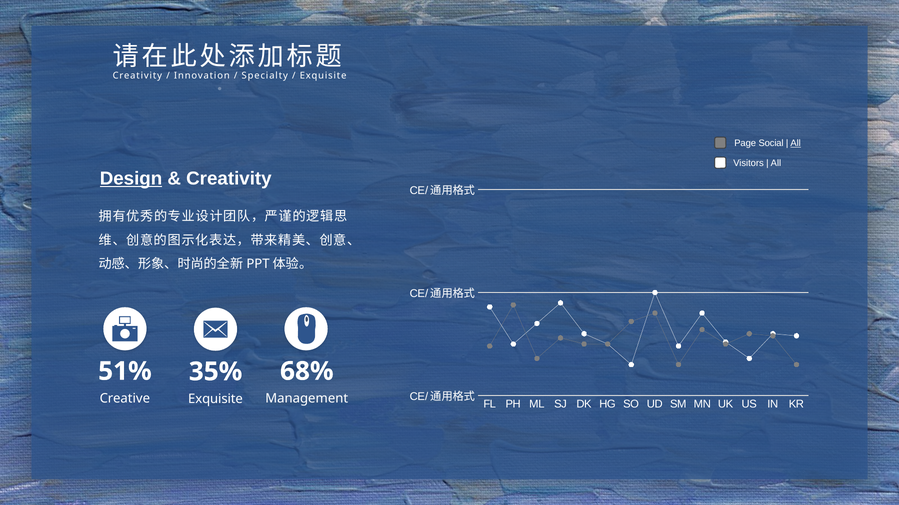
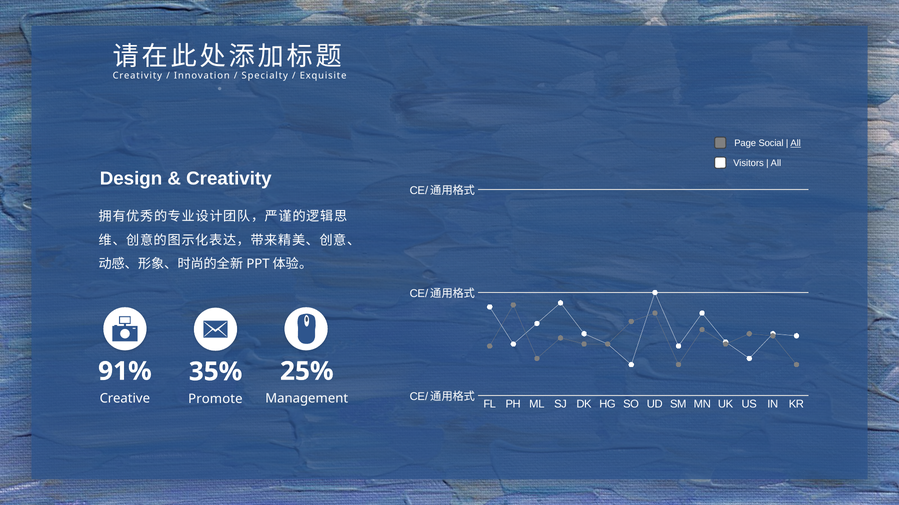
Design underline: present -> none (131, 179)
51%: 51% -> 91% (125, 372)
68%: 68% -> 25% (307, 372)
Creative Exquisite: Exquisite -> Promote (215, 399)
